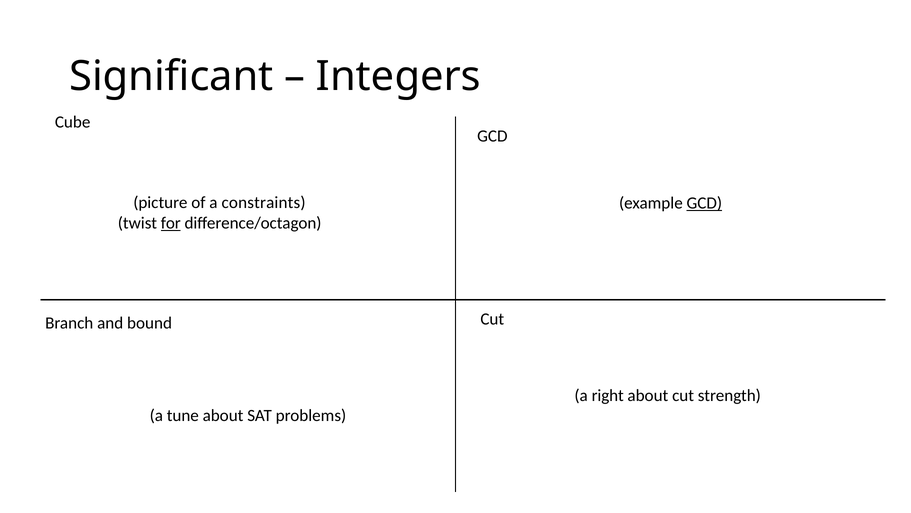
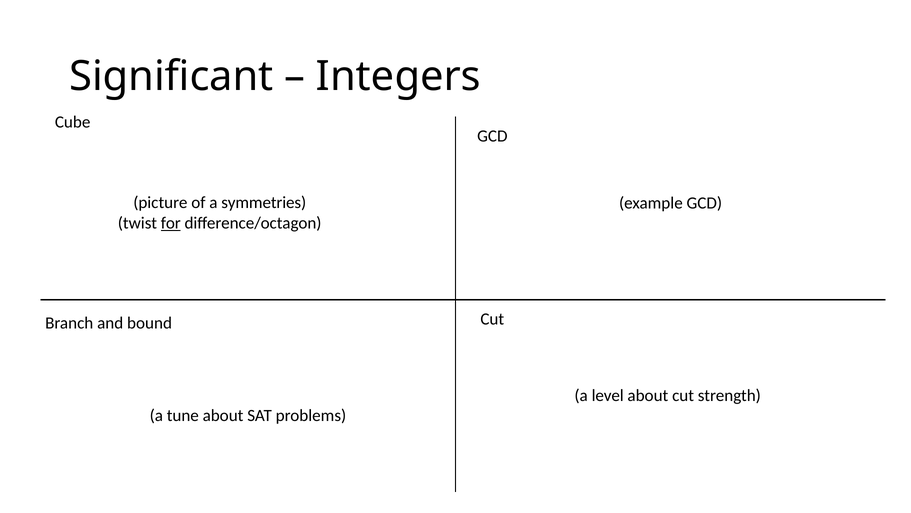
constraints: constraints -> symmetries (264, 202)
GCD underline: present -> none (704, 203)
right: right -> level (608, 395)
